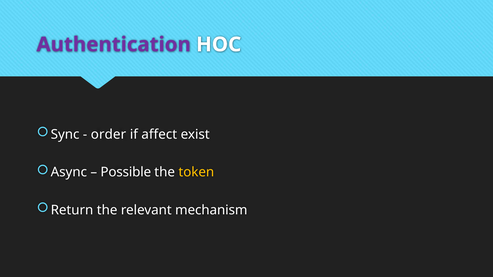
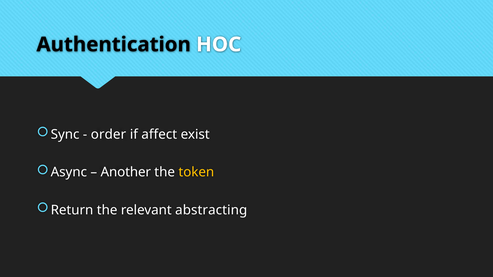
Authentication colour: purple -> black (114, 45)
Possible: Possible -> Another (126, 172)
mechanism: mechanism -> abstracting (211, 210)
